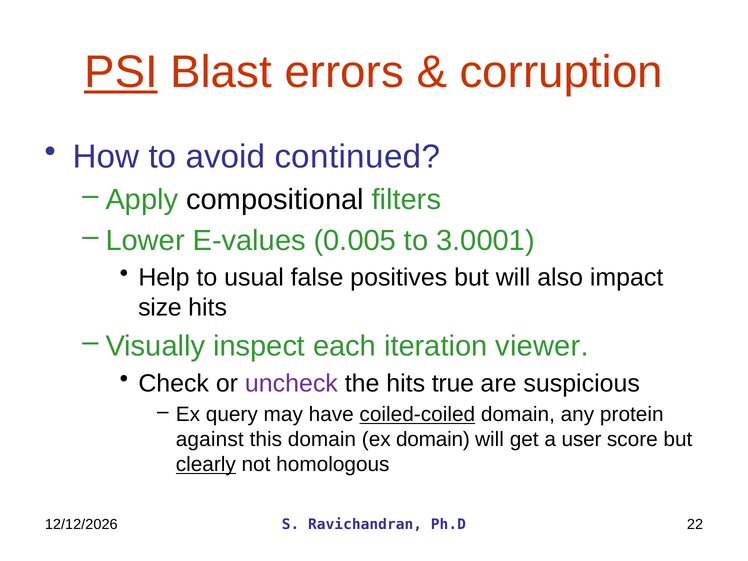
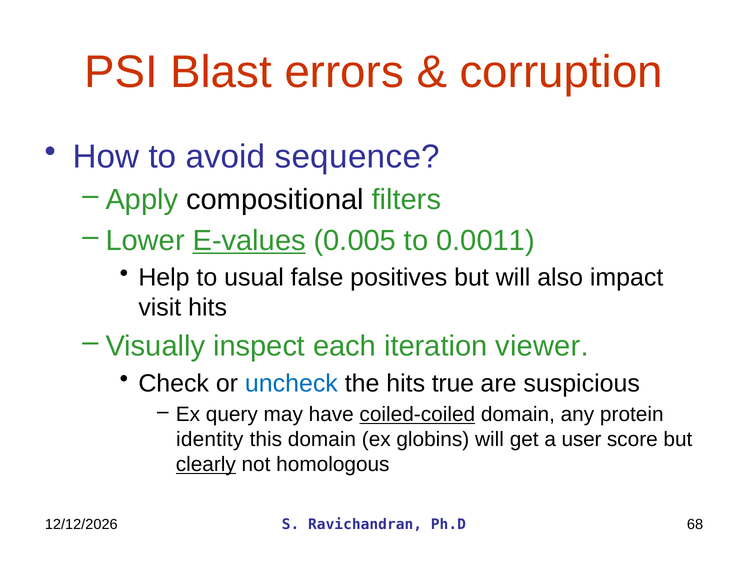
PSI underline: present -> none (121, 72)
continued: continued -> sequence (357, 157)
E-values underline: none -> present (249, 241)
3.0001: 3.0001 -> 0.0011 (486, 241)
size: size -> visit (160, 308)
uncheck colour: purple -> blue (291, 383)
against: against -> identity (210, 440)
ex domain: domain -> globins (433, 440)
22: 22 -> 68 (695, 524)
